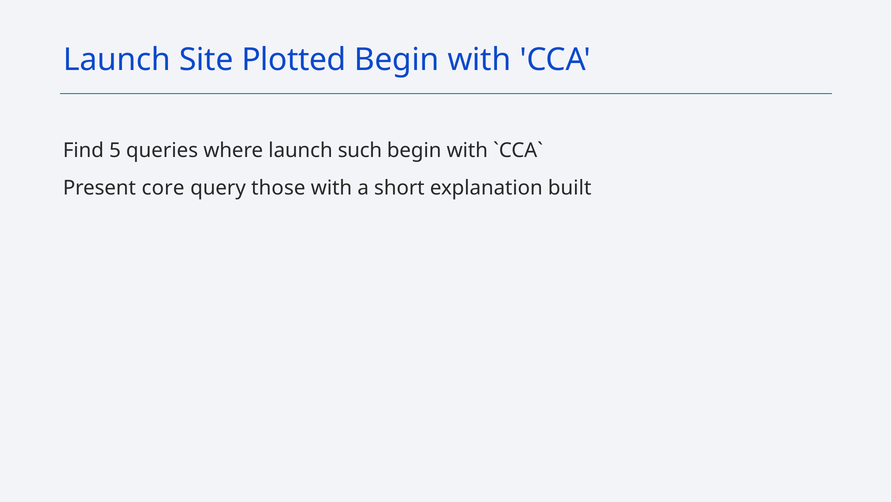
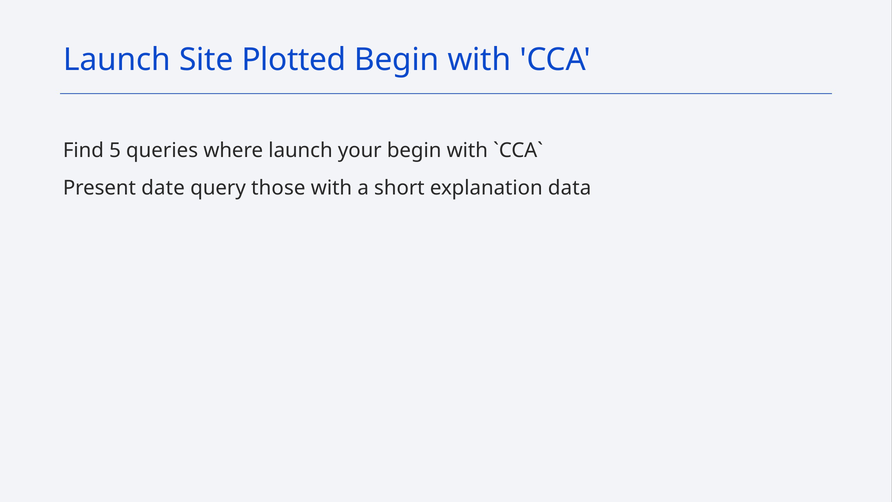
such: such -> your (360, 151)
core: core -> date (163, 188)
built: built -> data (570, 188)
